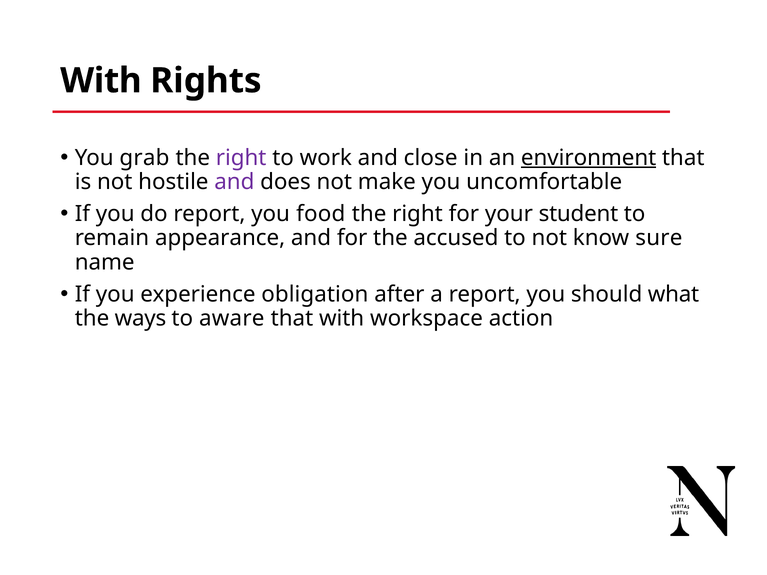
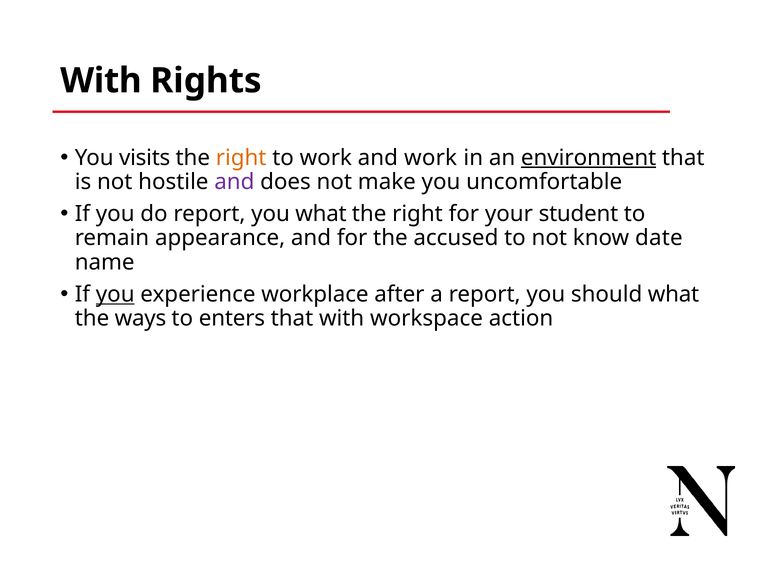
grab: grab -> visits (145, 158)
right colour: purple -> orange (241, 158)
and close: close -> work (431, 158)
you food: food -> what (321, 214)
sure: sure -> date (659, 238)
you underline: none -> present (115, 294)
obligation: obligation -> workplace (315, 294)
aware: aware -> enters (232, 319)
